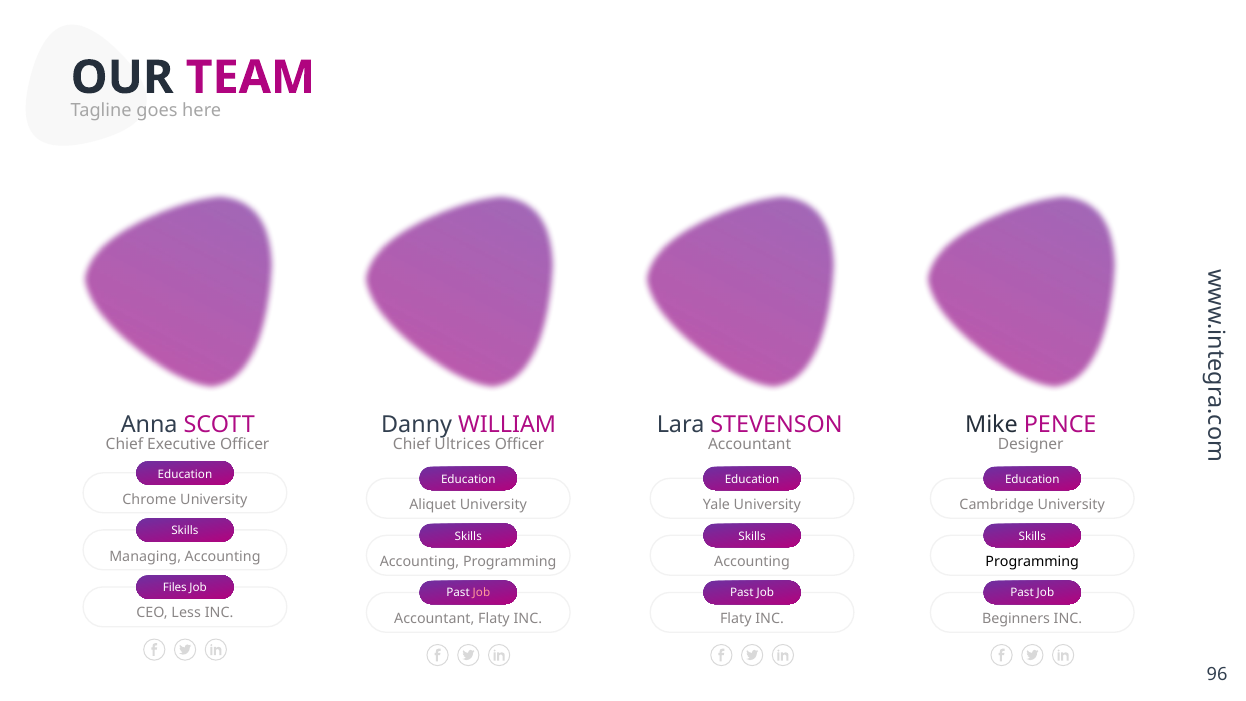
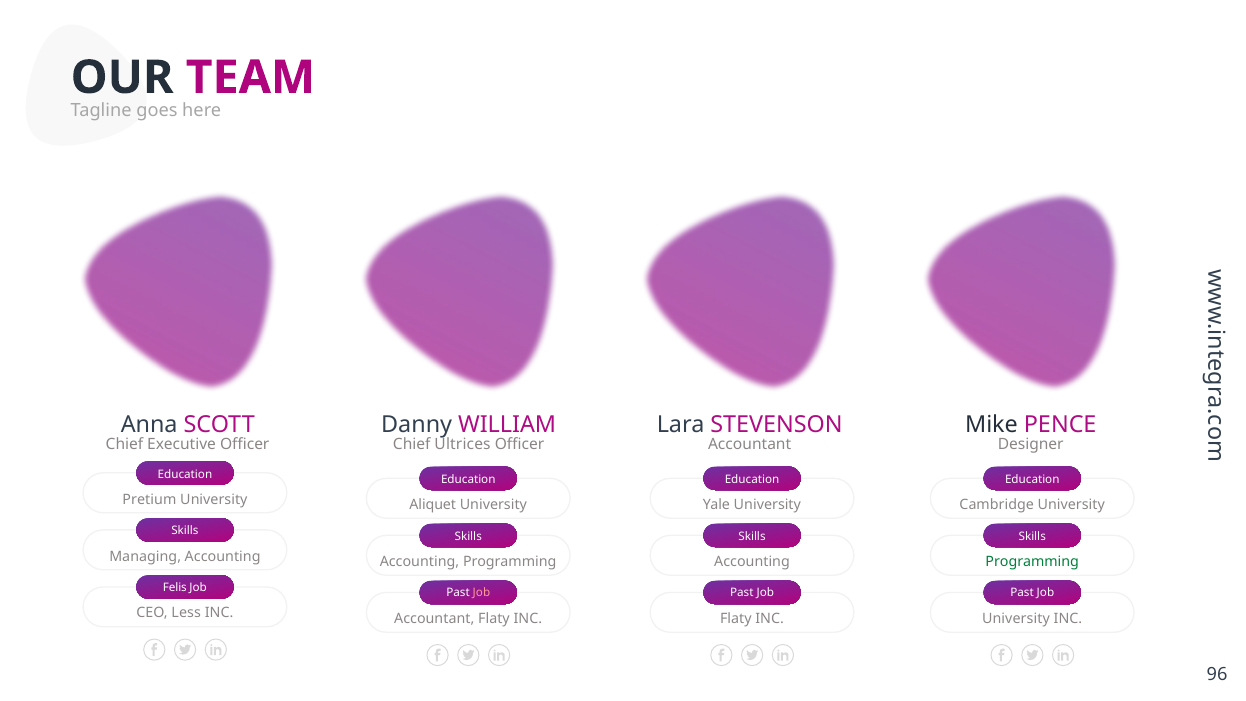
Chrome: Chrome -> Pretium (149, 500)
Programming colour: black -> green (1032, 562)
Files: Files -> Felis (175, 587)
Beginners: Beginners -> University (1016, 618)
